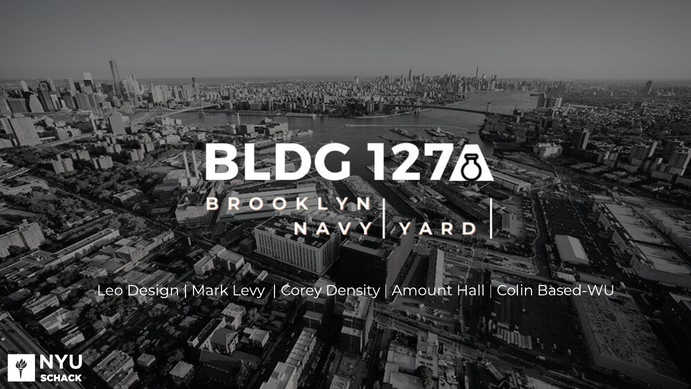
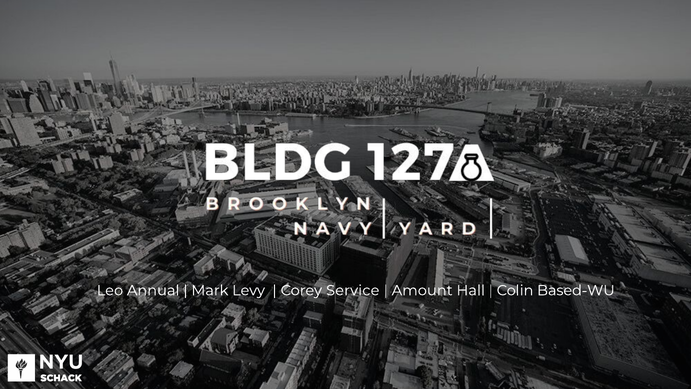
Design: Design -> Annual (153, 290)
Density: Density -> Service (353, 290)
